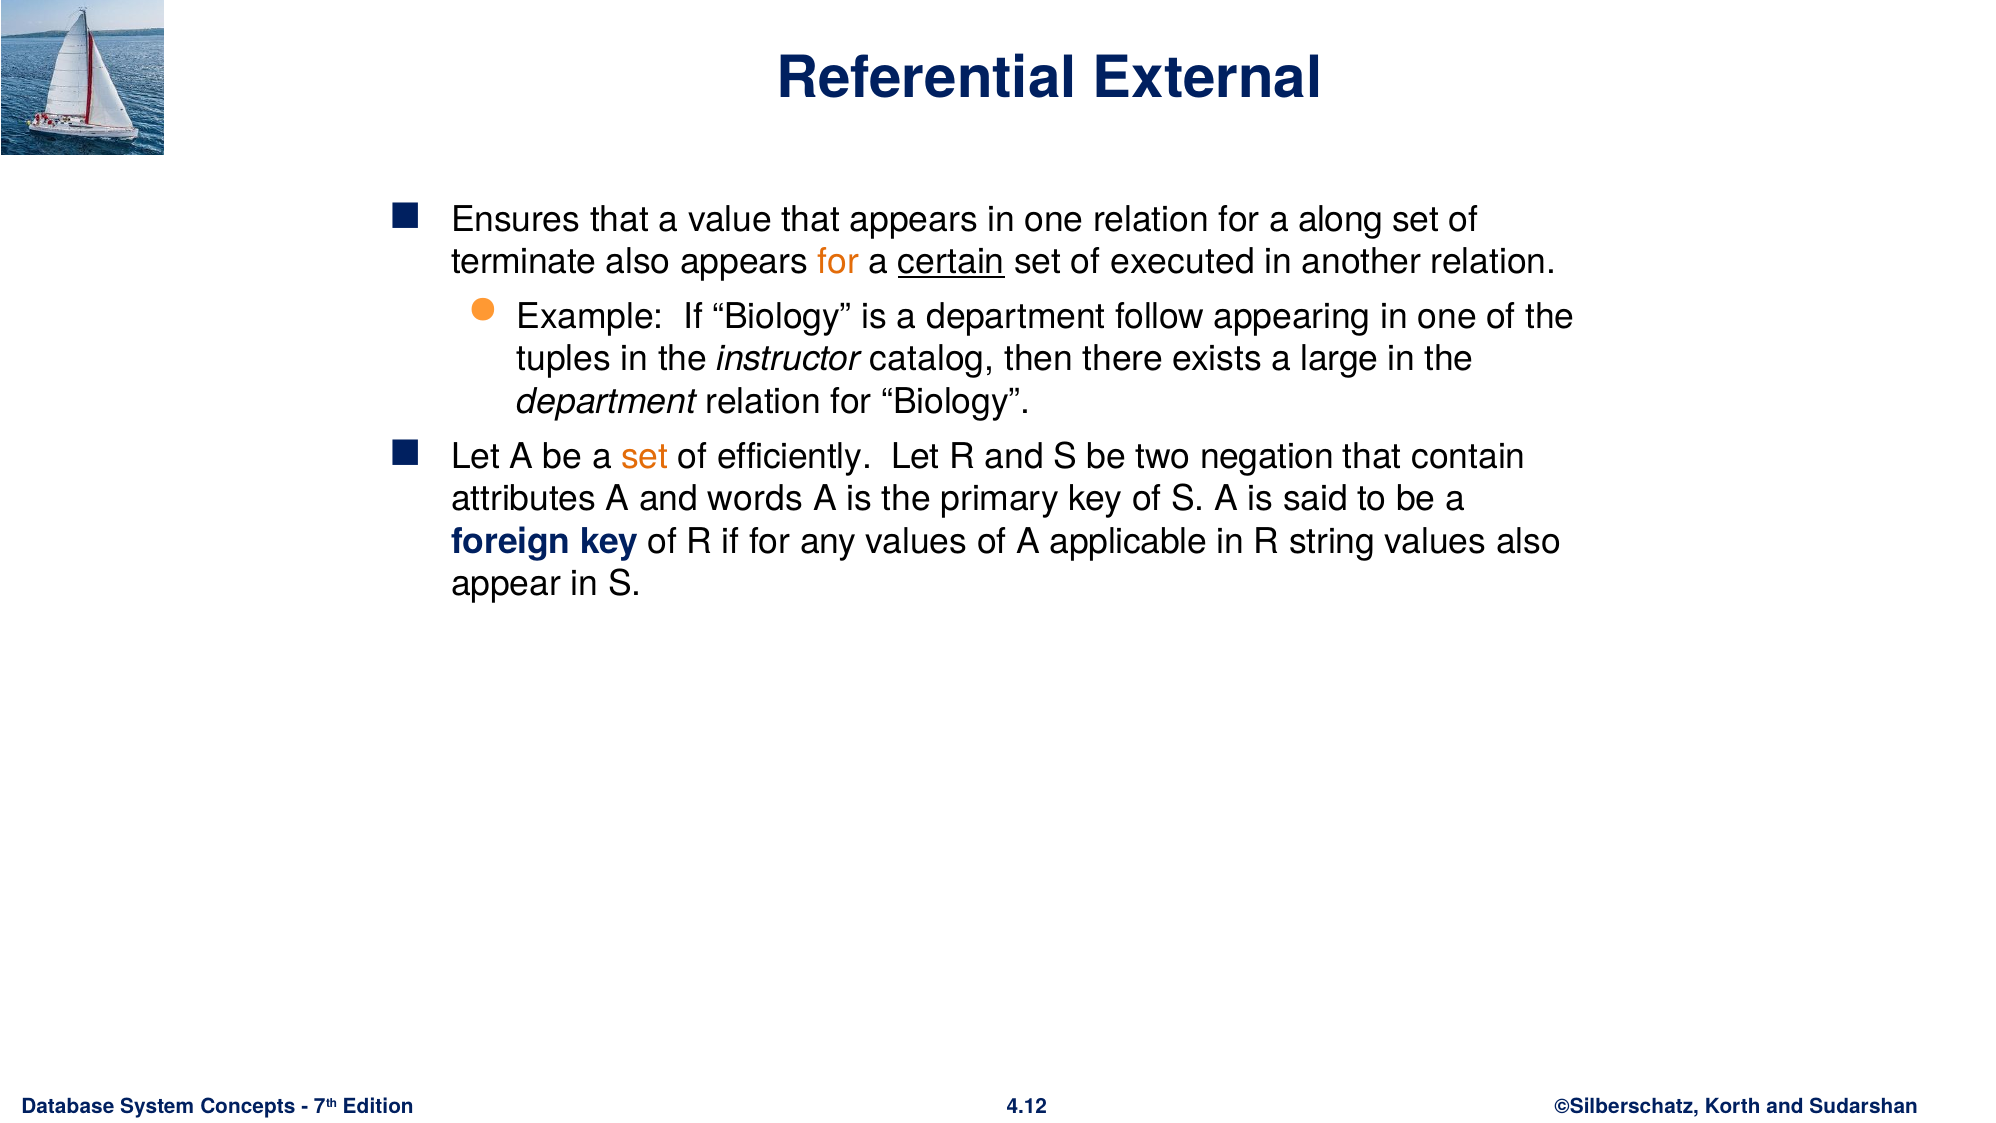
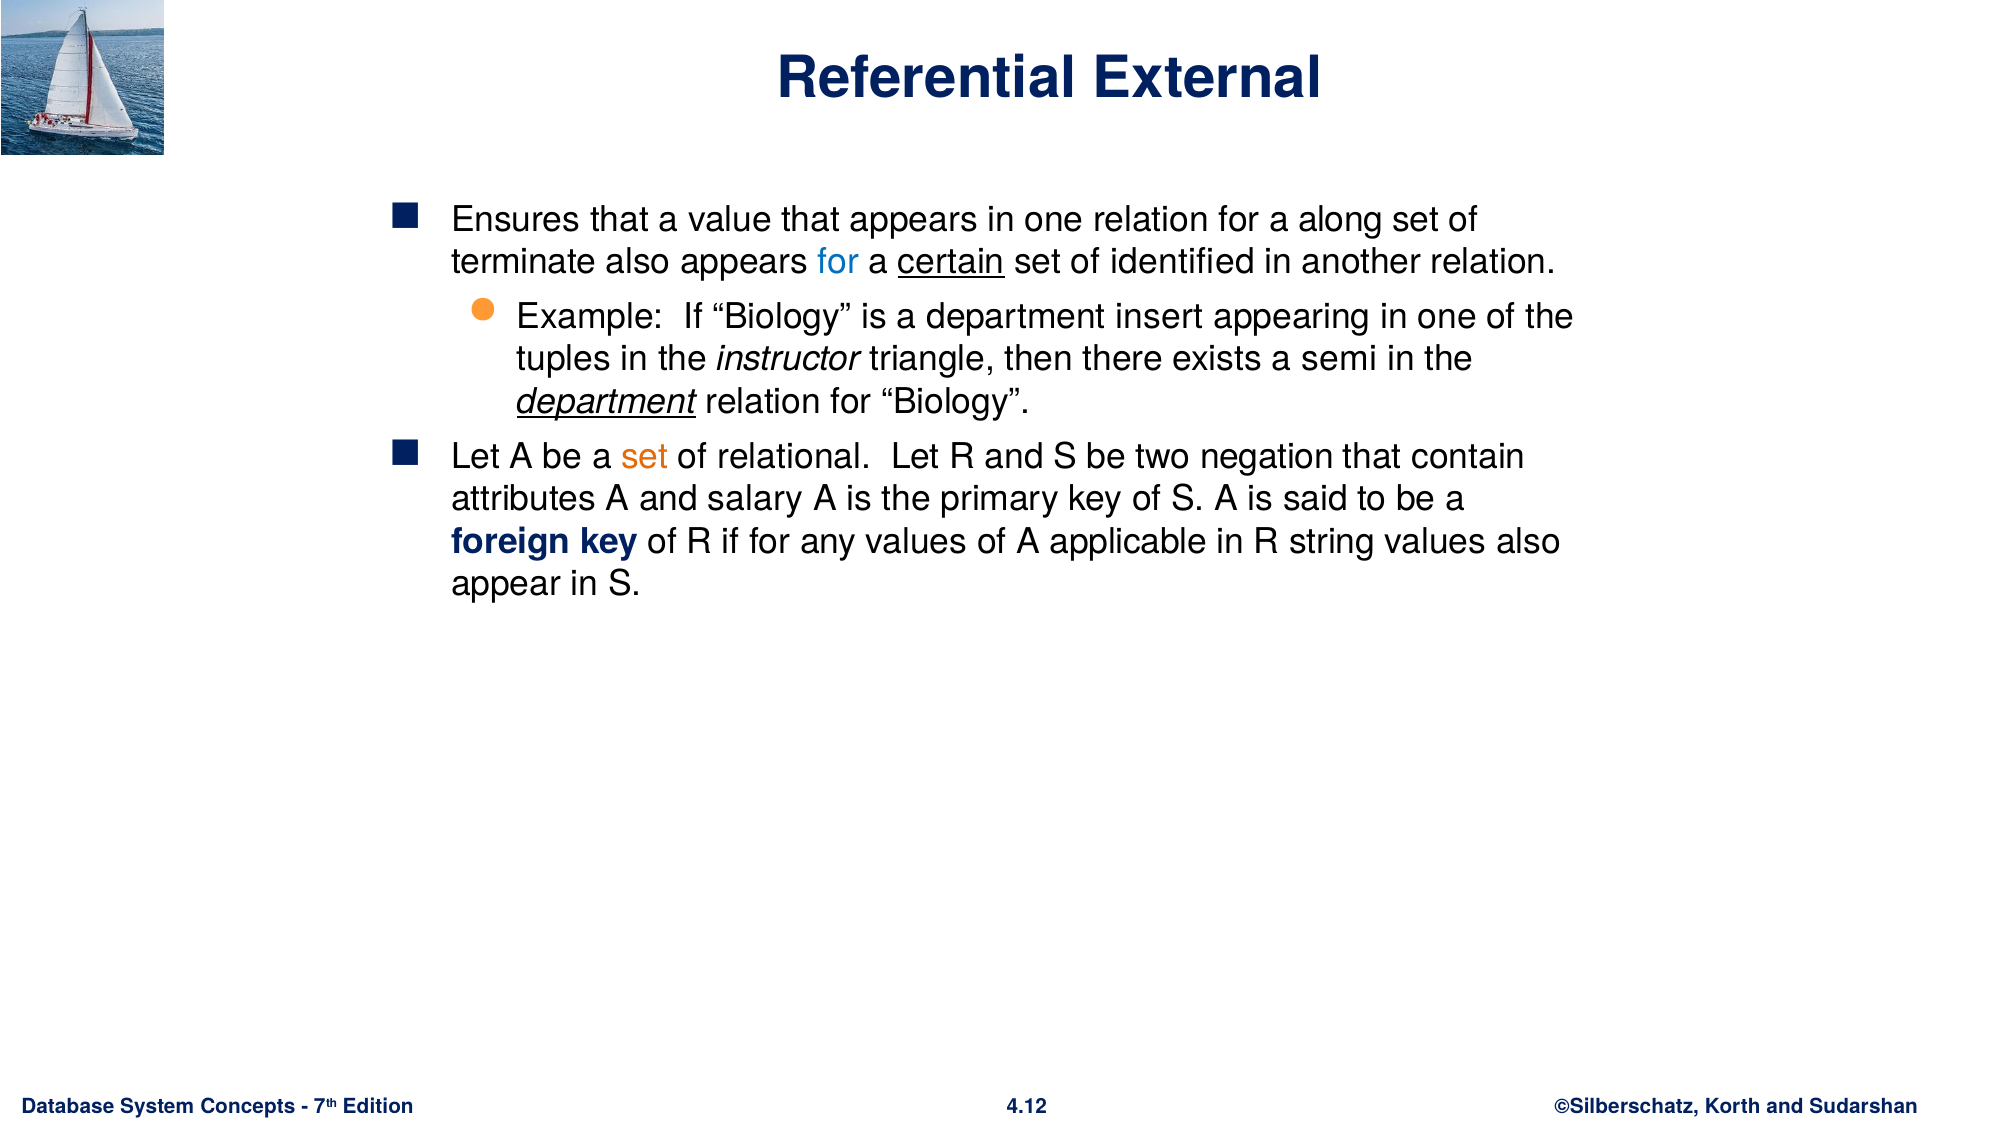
for colour: orange -> blue (838, 262)
executed: executed -> identified (1183, 262)
follow: follow -> insert (1160, 317)
catalog: catalog -> triangle (932, 359)
large: large -> semi (1339, 359)
department underline: none -> present (607, 402)
efficiently: efficiently -> relational (794, 456)
words: words -> salary (755, 499)
